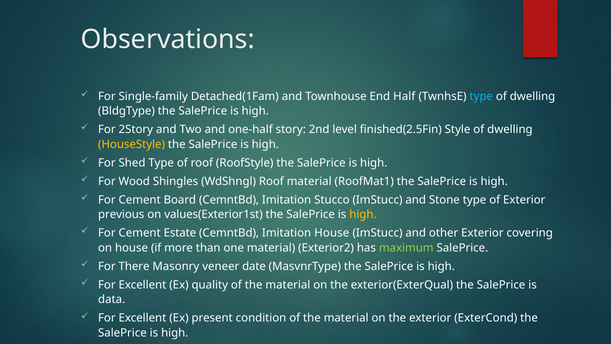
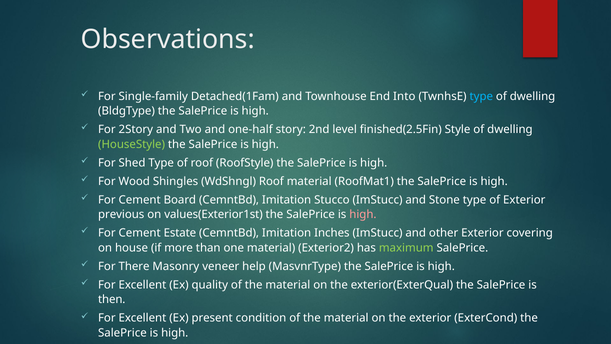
Half: Half -> Into (404, 96)
HouseStyle colour: yellow -> light green (132, 144)
high colour: yellow -> pink (363, 214)
Imitation House: House -> Inches (332, 233)
date: date -> help (254, 266)
data: data -> then (112, 299)
